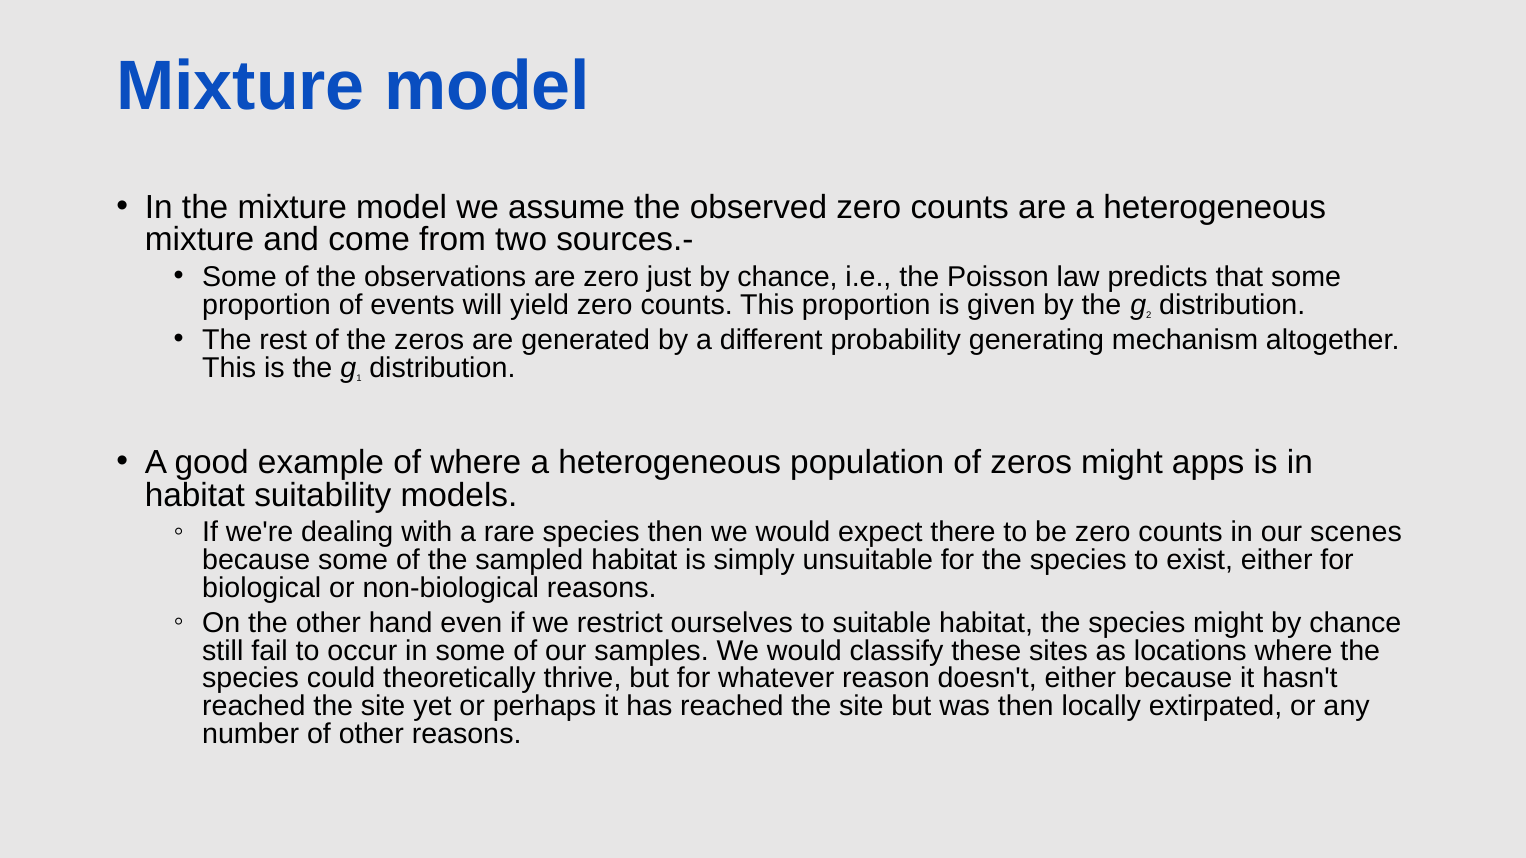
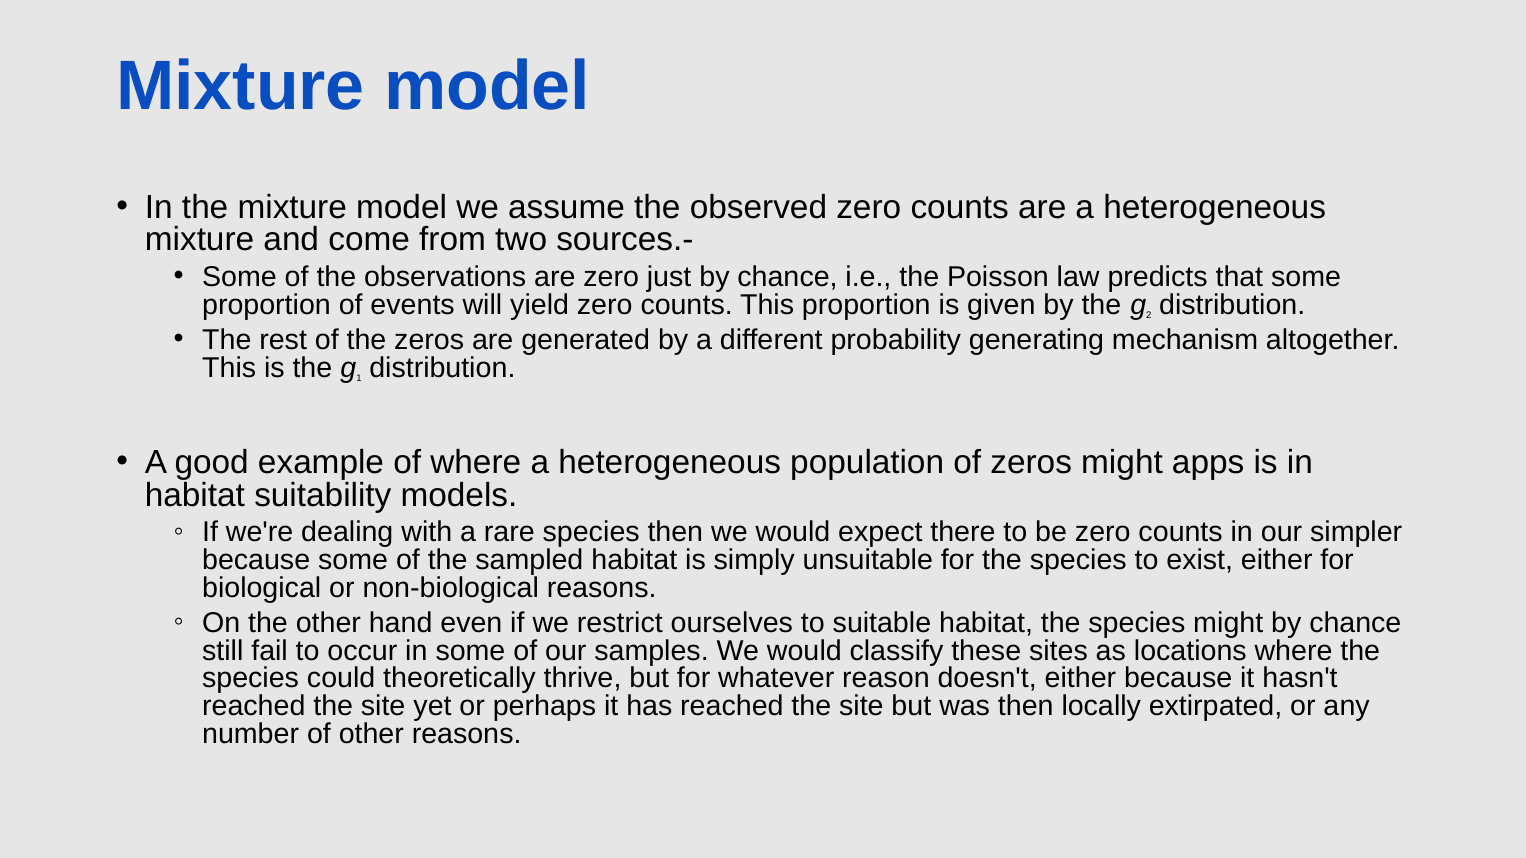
scenes: scenes -> simpler (1356, 533)
